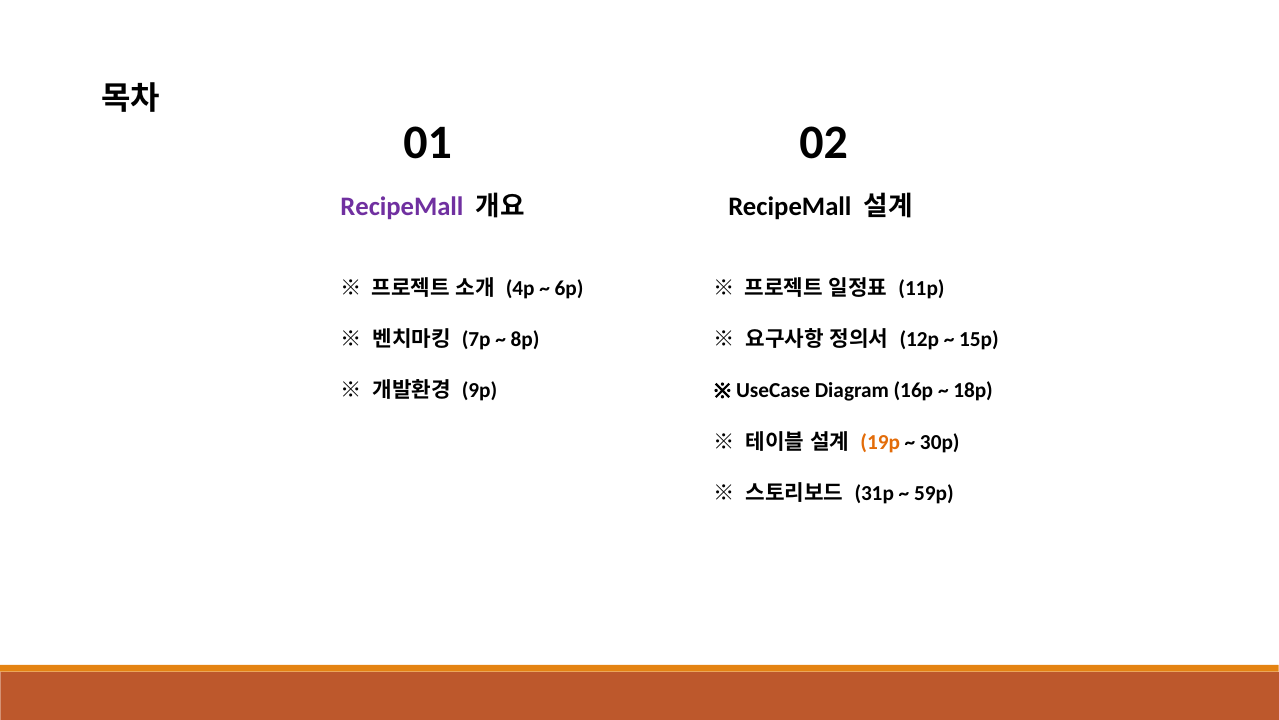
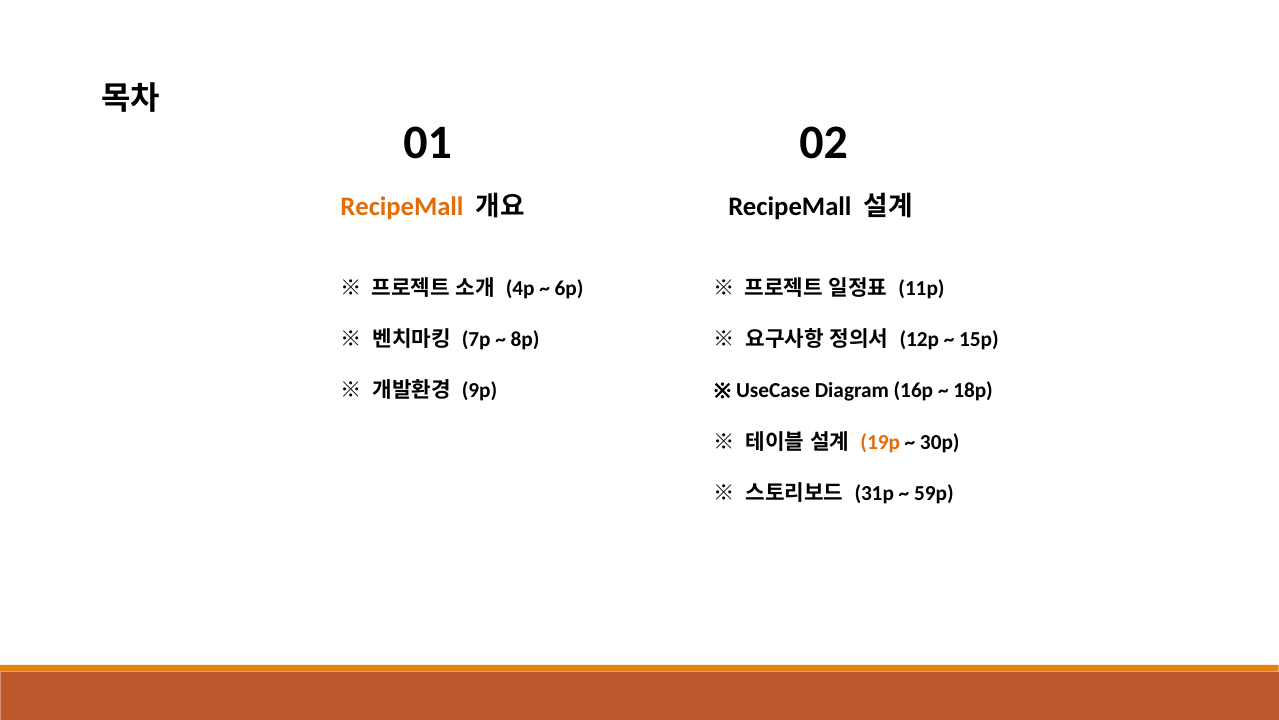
RecipeMall colour: purple -> orange (402, 207)
